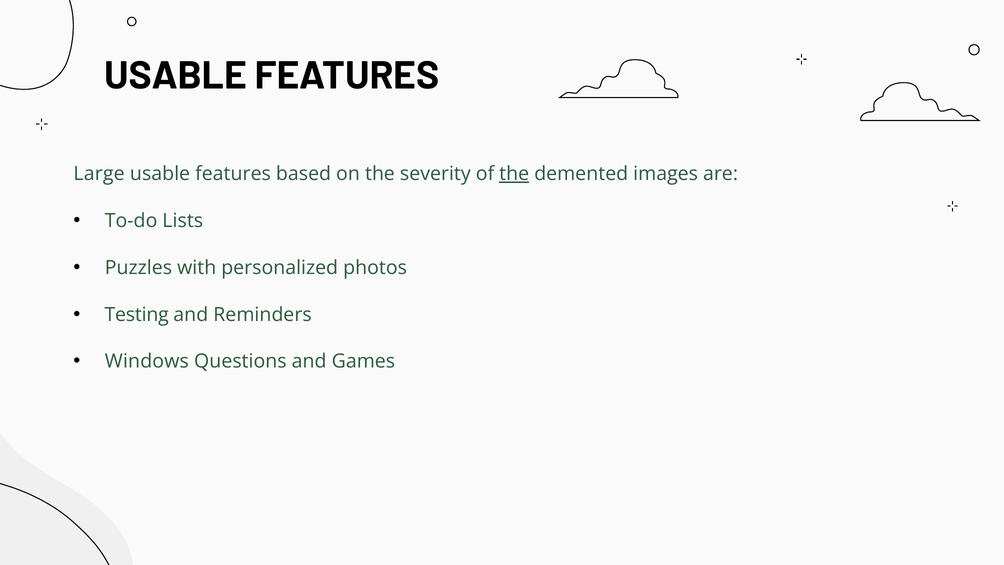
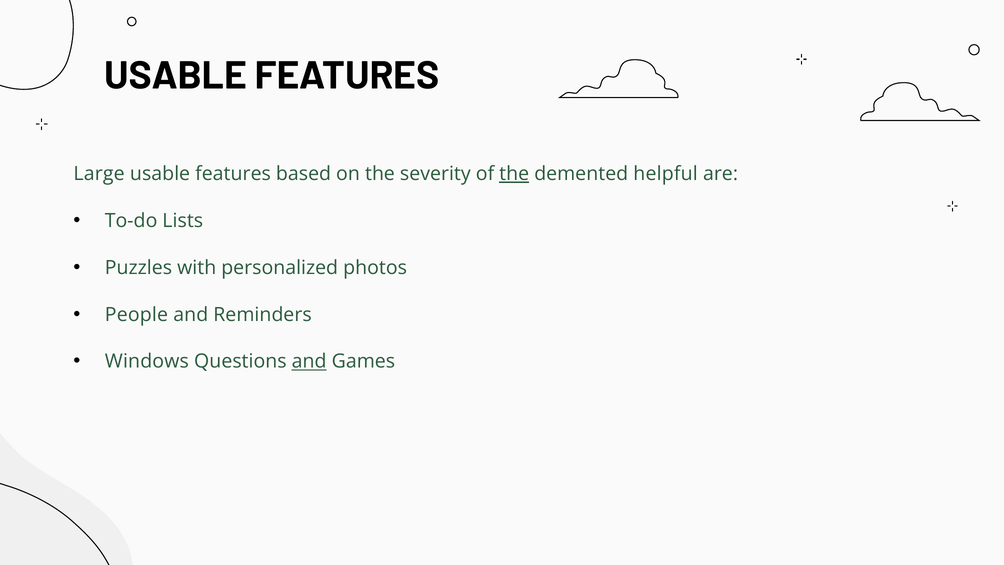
images: images -> helpful (666, 174)
Testing: Testing -> People (136, 314)
and underline: none -> present (309, 361)
